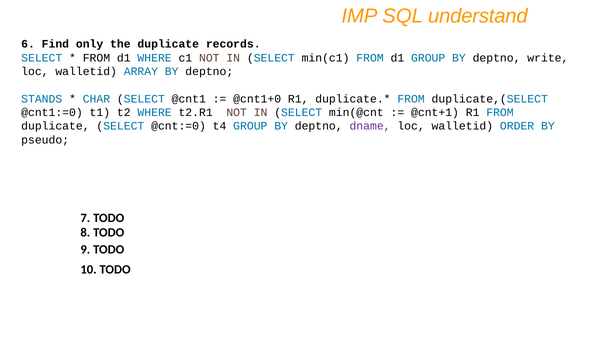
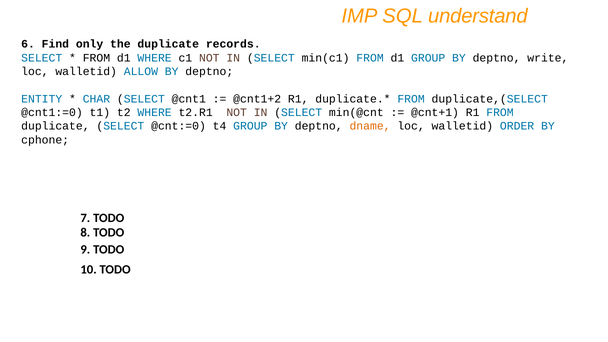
ARRAY: ARRAY -> ALLOW (141, 71)
STANDS: STANDS -> ENTITY (42, 99)
@cnt1+0: @cnt1+0 -> @cnt1+2 (257, 99)
dname colour: purple -> orange (370, 126)
pseudo: pseudo -> cphone (45, 140)
